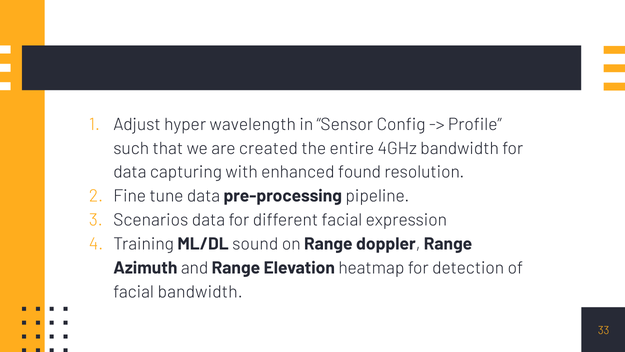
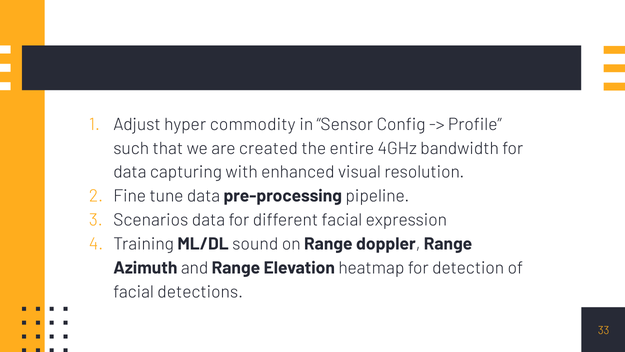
wavelength: wavelength -> commodity (253, 124)
found: found -> visual (359, 172)
facial bandwidth: bandwidth -> detections (200, 292)
